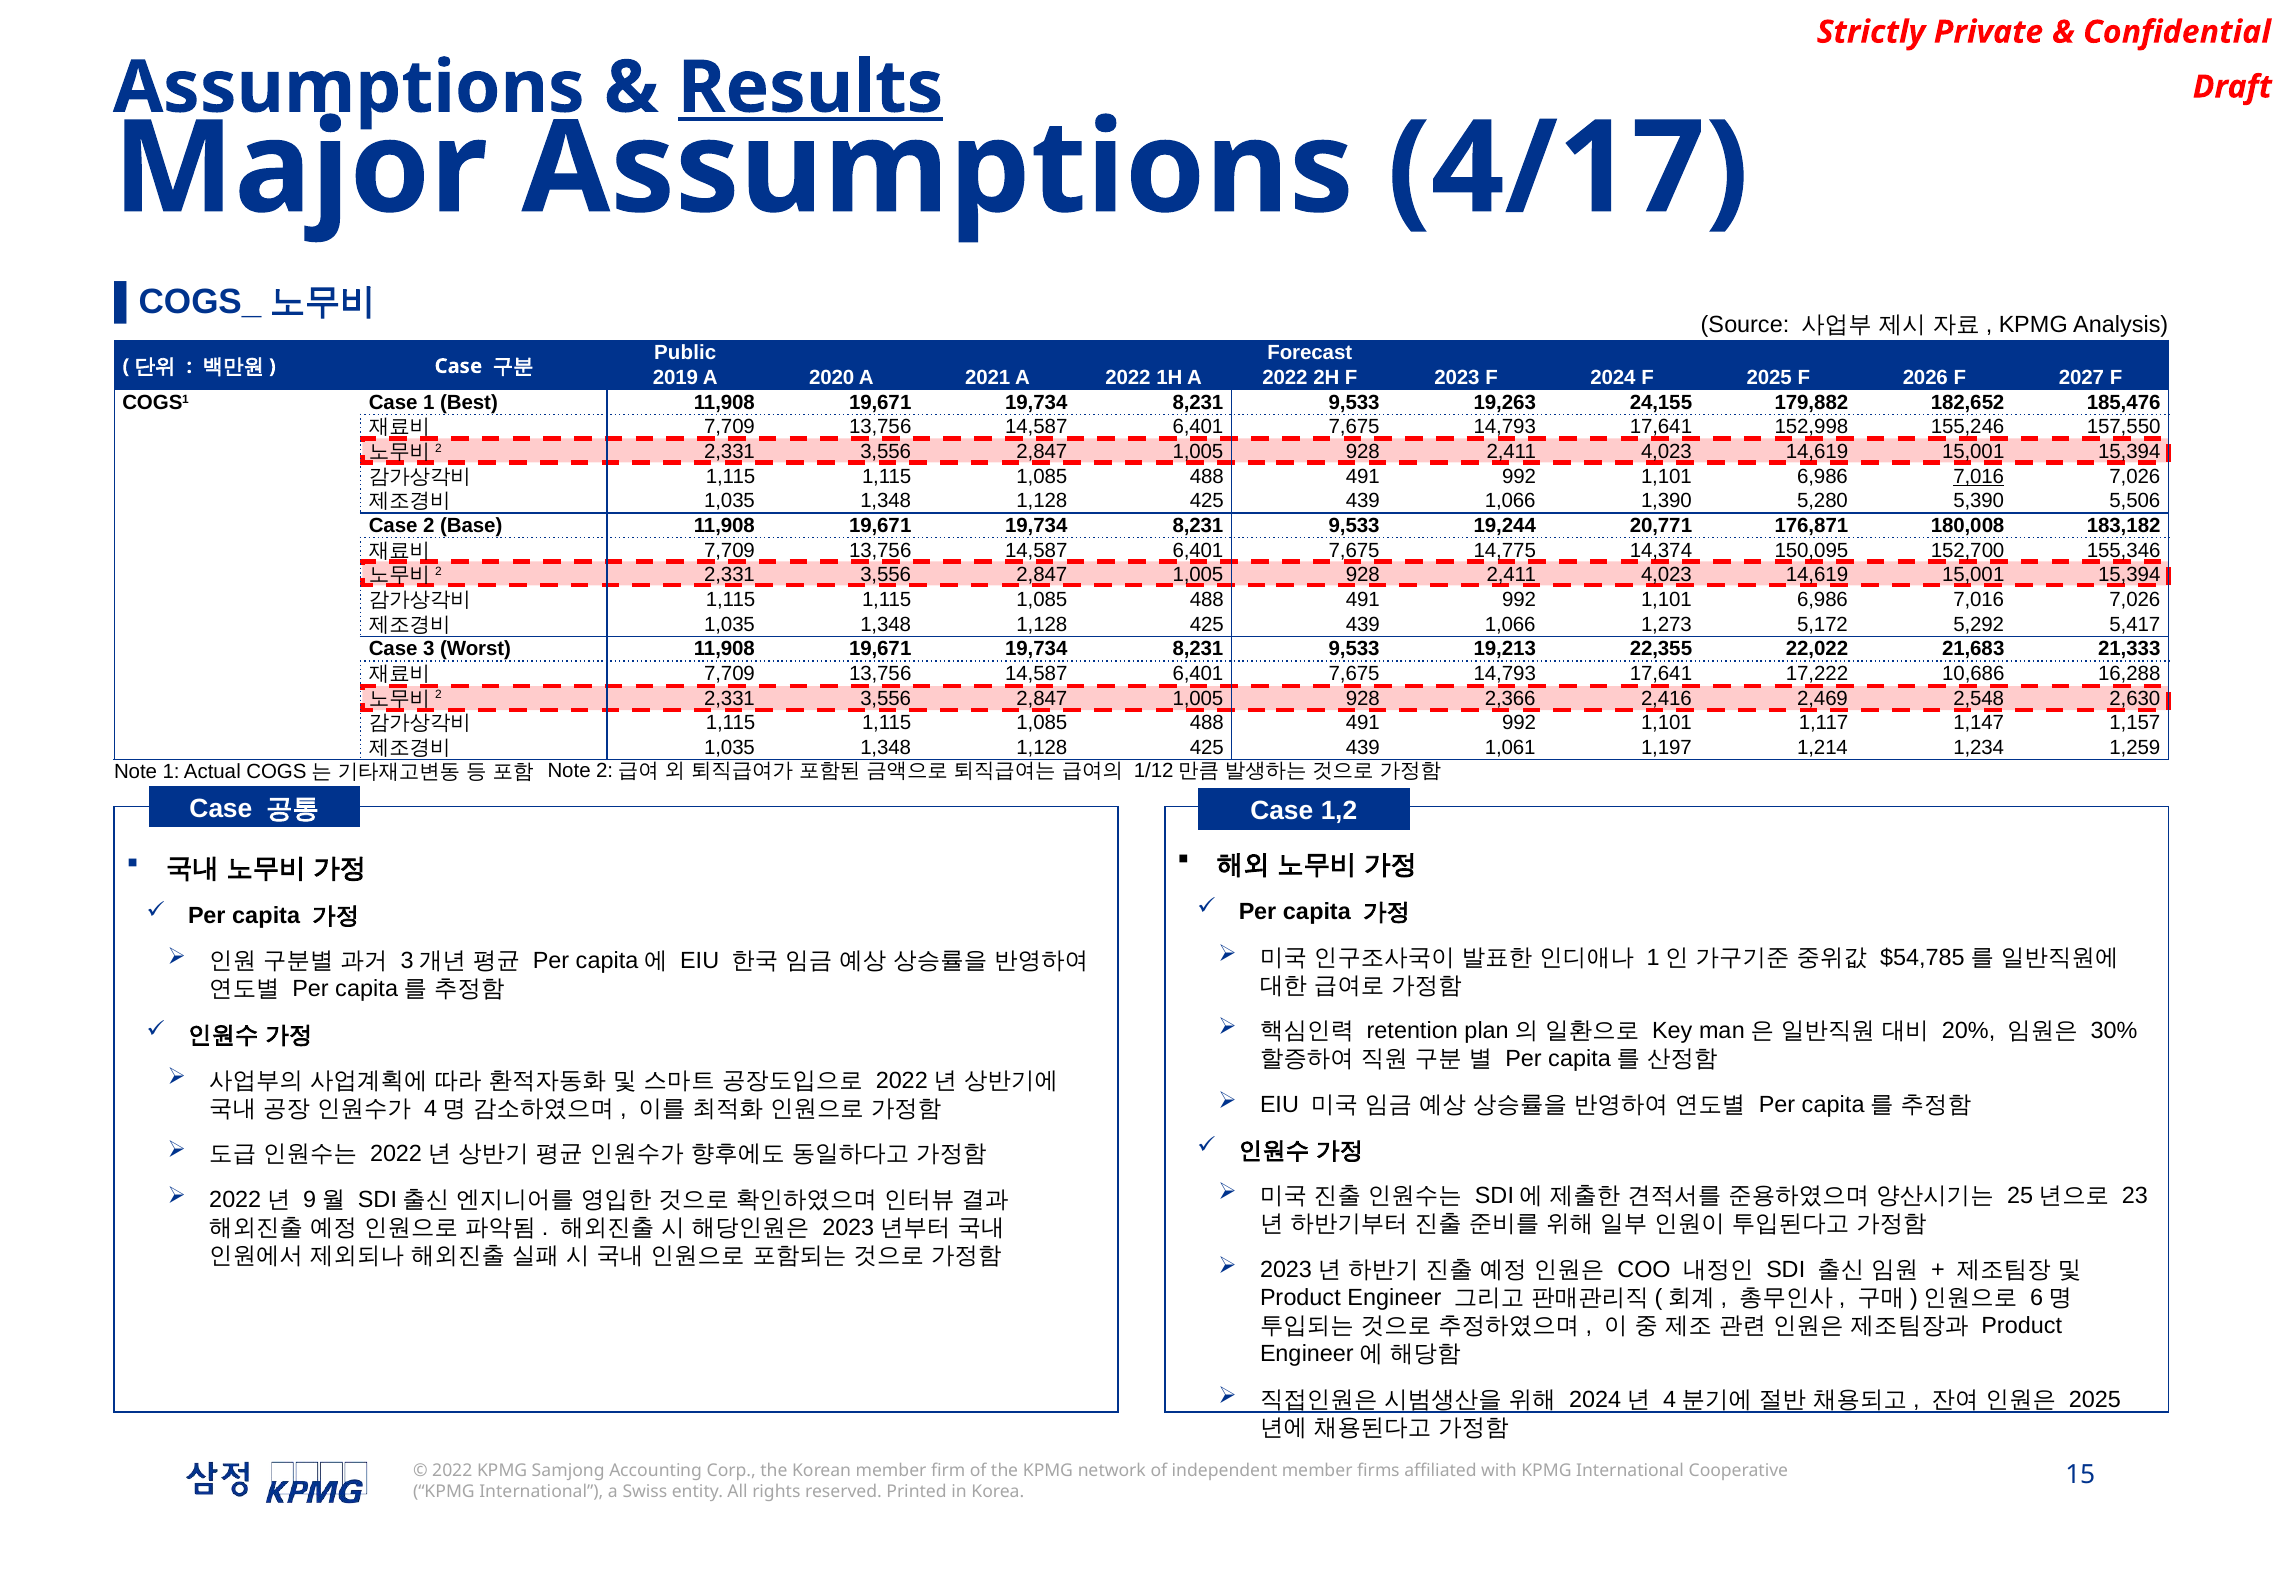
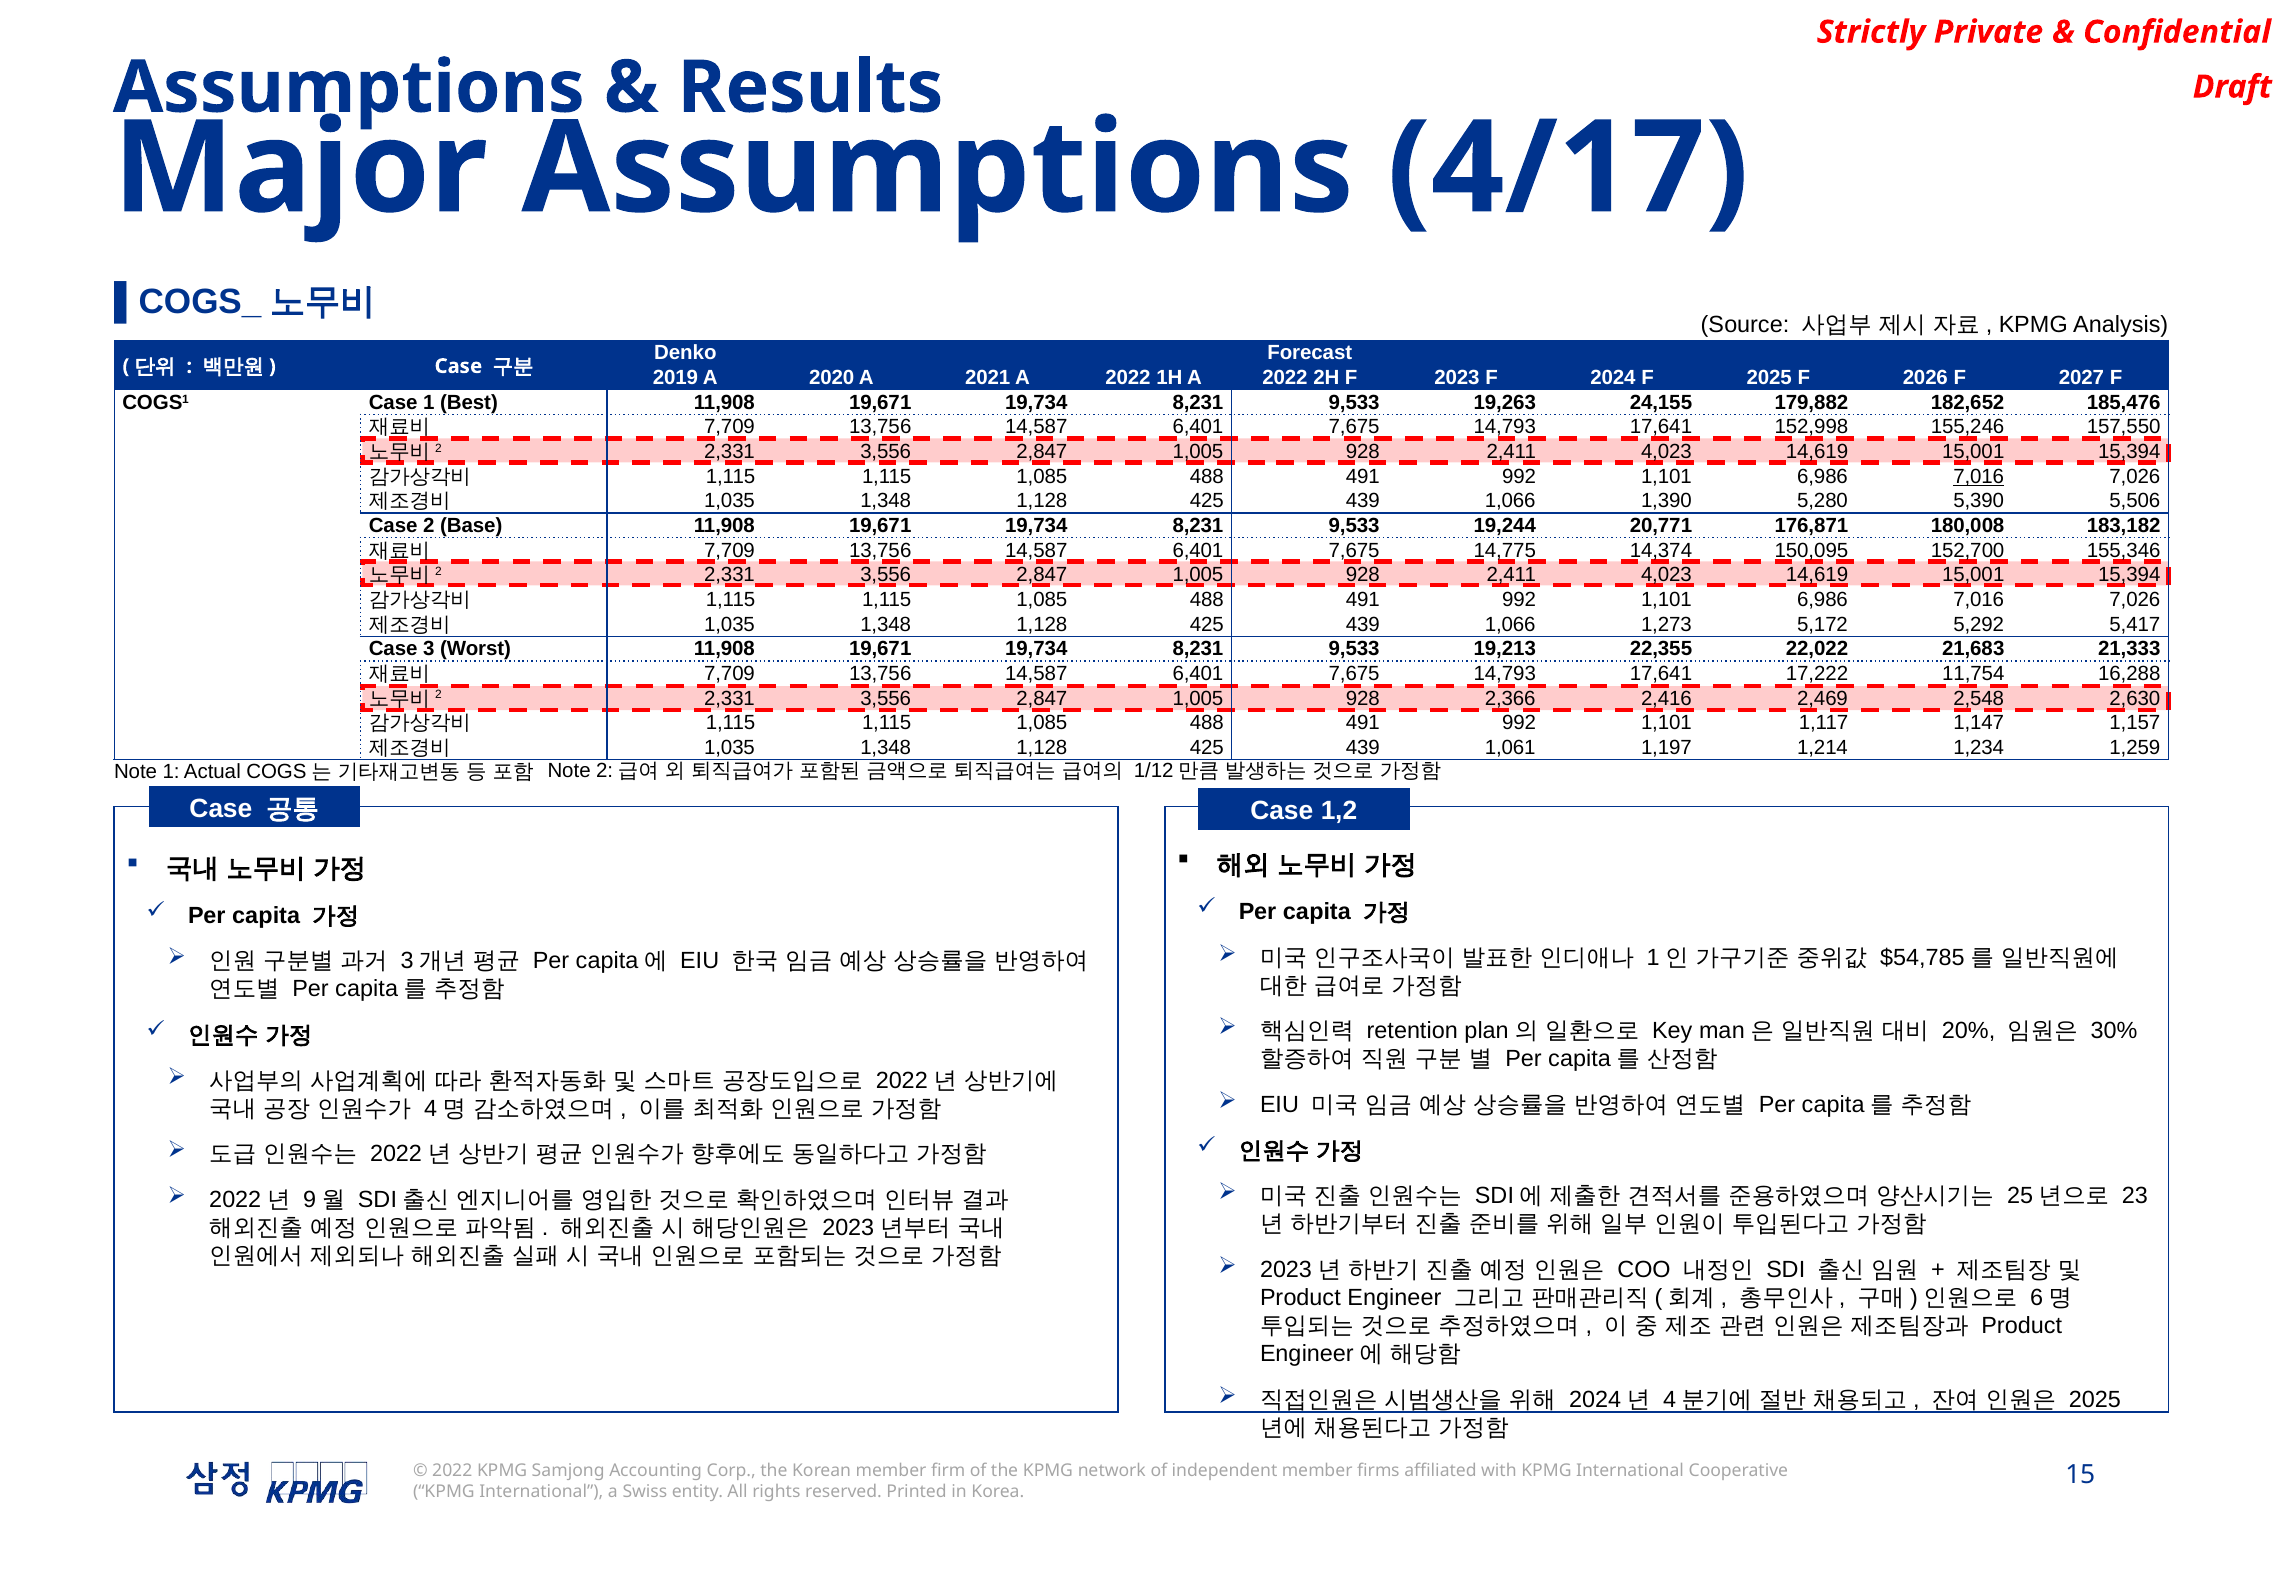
Results underline: present -> none (810, 88)
Public: Public -> Denko (685, 353)
10,686: 10,686 -> 11,754 (1973, 673)
